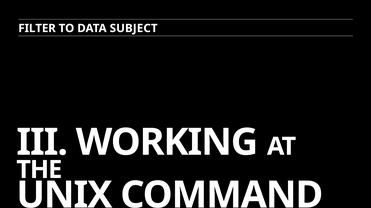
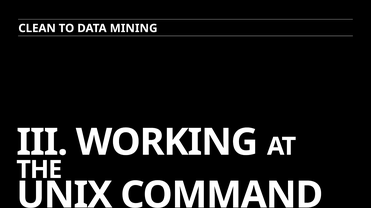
FILTER: FILTER -> CLEAN (37, 28)
SUBJECT: SUBJECT -> MINING (134, 28)
